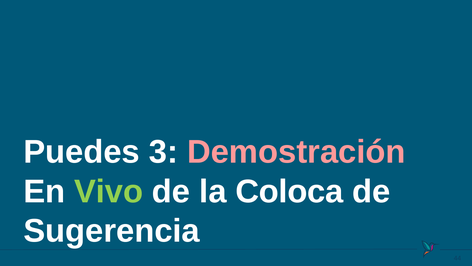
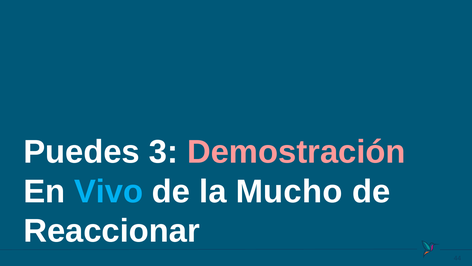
Vivo colour: light green -> light blue (109, 191)
Coloca: Coloca -> Mucho (289, 191)
Sugerencia: Sugerencia -> Reaccionar (112, 231)
